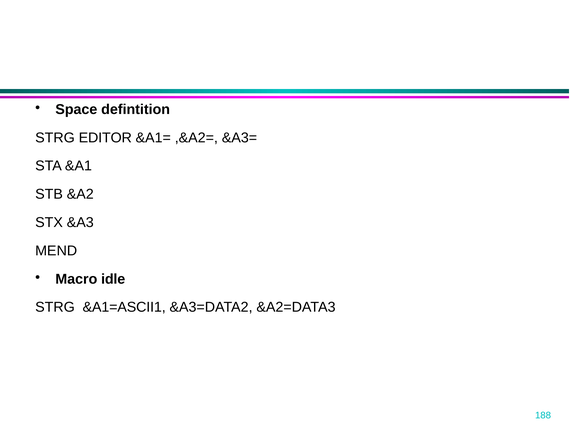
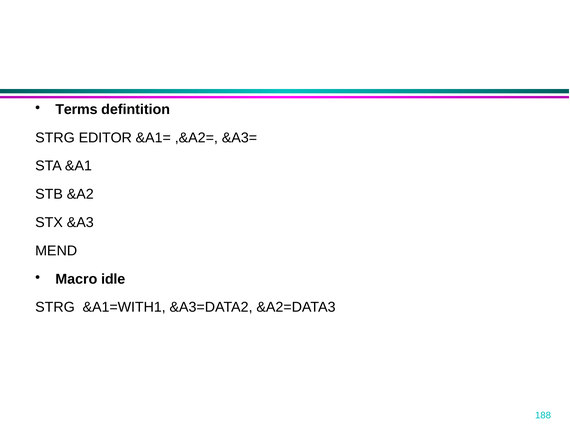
Space: Space -> Terms (76, 110)
&A1=ASCII1: &A1=ASCII1 -> &A1=WITH1 (124, 308)
